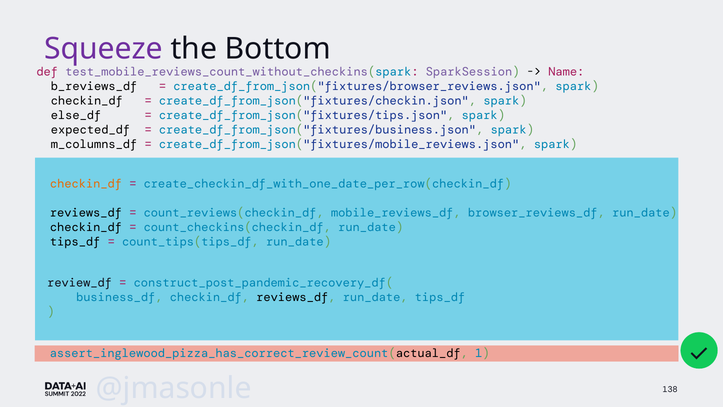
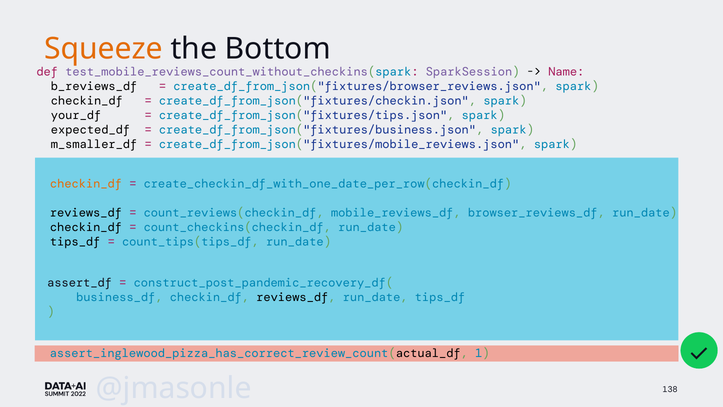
Squeeze colour: purple -> orange (104, 49)
else_df: else_df -> your_df (76, 115)
m_columns_df: m_columns_df -> m_smaller_df (94, 144)
review_df: review_df -> assert_df (80, 283)
